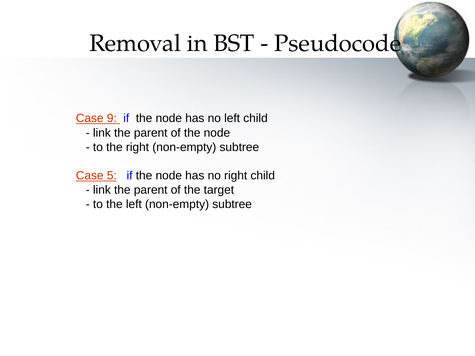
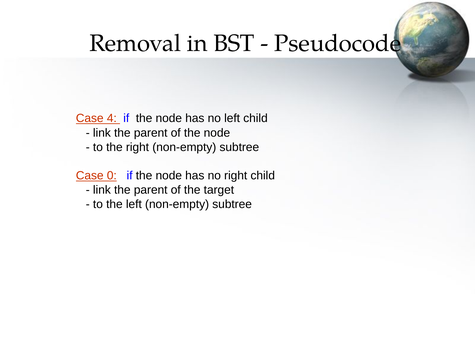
9: 9 -> 4 (112, 118)
5: 5 -> 0 (112, 176)
